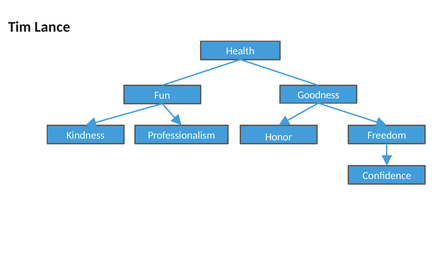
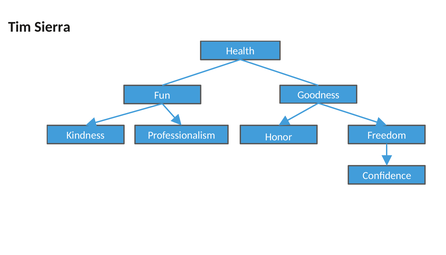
Lance: Lance -> Sierra (52, 27)
